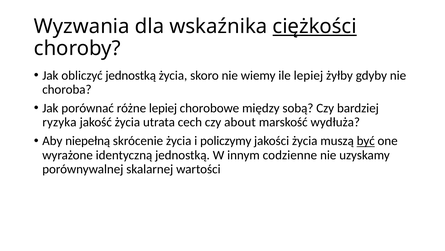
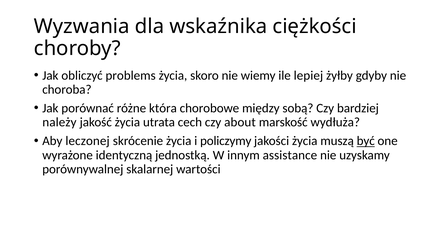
ciężkości underline: present -> none (315, 26)
obliczyć jednostką: jednostką -> problems (131, 75)
różne lepiej: lepiej -> która (163, 108)
ryzyka: ryzyka -> należy (59, 122)
niepełną: niepełną -> leczonej (88, 141)
codzienne: codzienne -> assistance (290, 155)
